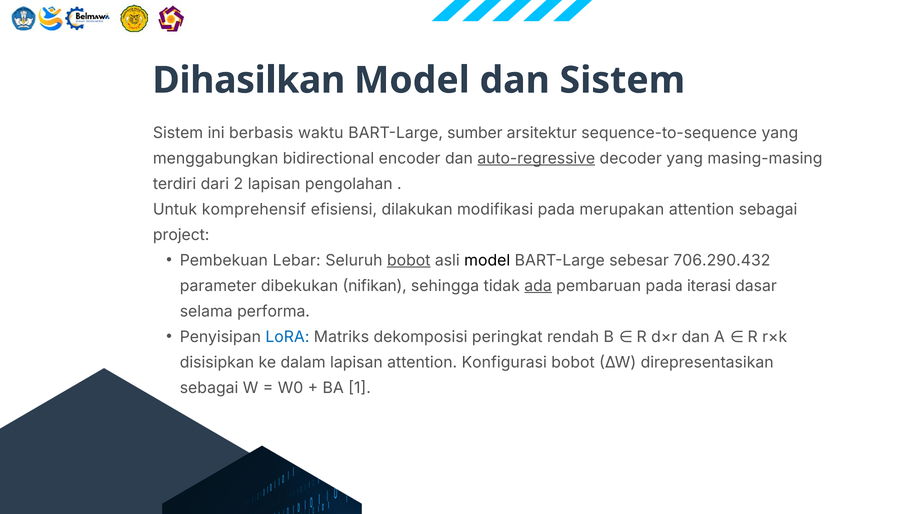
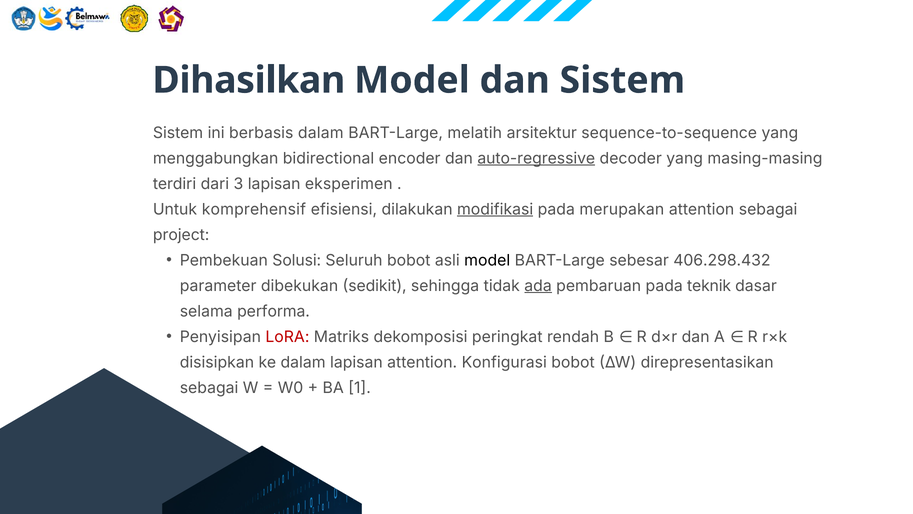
berbasis waktu: waktu -> dalam (321, 133)
sumber: sumber -> melatih (475, 133)
2: 2 -> 3 (238, 184)
pengolahan: pengolahan -> eksperimen (349, 184)
modifikasi underline: none -> present (495, 209)
Lebar: Lebar -> Solusi (297, 260)
bobot underline: present -> none (409, 260)
706.290.432: 706.290.432 -> 406.298.432 (722, 260)
nifikan: nifikan -> sedikit (375, 286)
iterasi: iterasi -> teknik (709, 286)
LoRA colour: blue -> red (287, 337)
